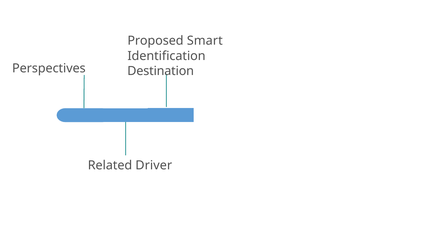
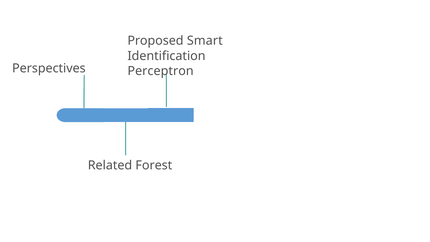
Destination: Destination -> Perceptron (161, 71)
Driver: Driver -> Forest (154, 165)
